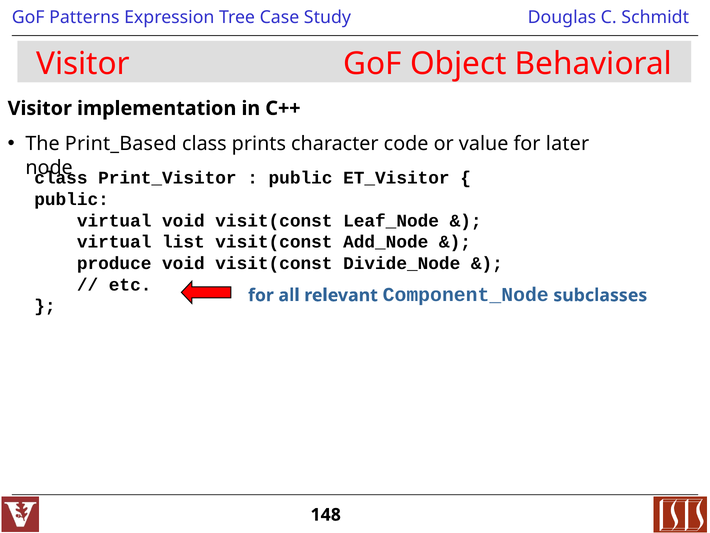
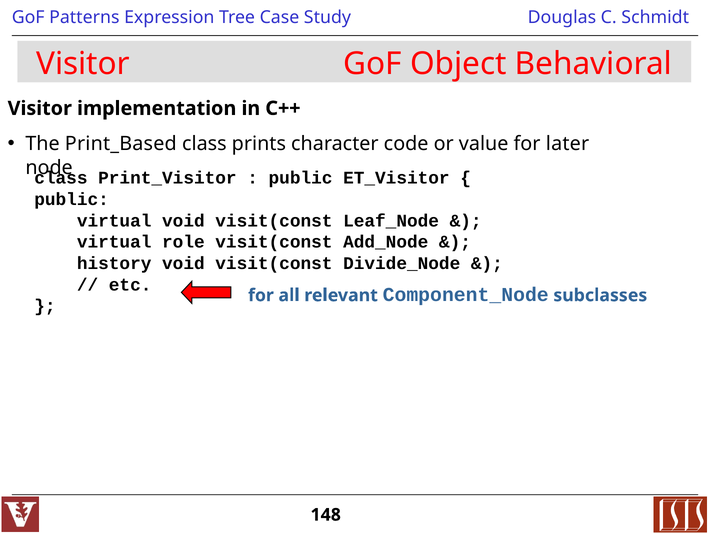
list: list -> role (183, 242)
produce: produce -> history (114, 263)
